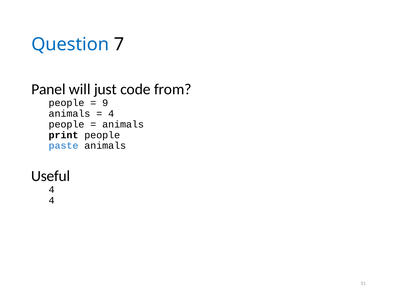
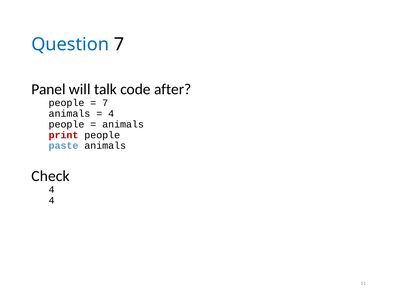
just: just -> talk (105, 89)
from: from -> after (173, 89)
9: 9 -> 7 (105, 103)
print colour: black -> red (64, 135)
Useful: Useful -> Check (50, 176)
